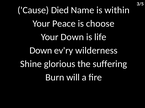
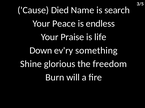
within: within -> search (117, 10)
choose: choose -> endless (100, 24)
Your Down: Down -> Praise (72, 37)
wilderness: wilderness -> something (96, 51)
suffering: suffering -> freedom (110, 64)
